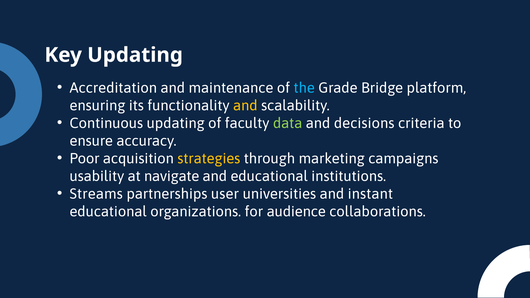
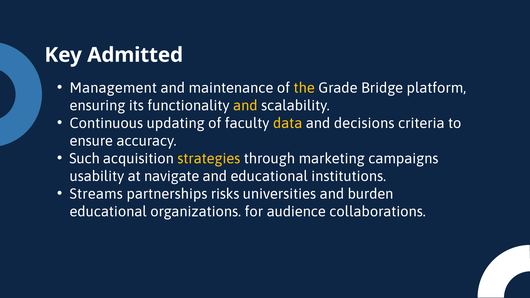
Key Updating: Updating -> Admitted (135, 55)
Accreditation: Accreditation -> Management (113, 88)
the colour: light blue -> yellow (304, 88)
data colour: light green -> yellow (288, 123)
Poor: Poor -> Such (85, 159)
user: user -> risks (225, 194)
instant: instant -> burden (371, 194)
